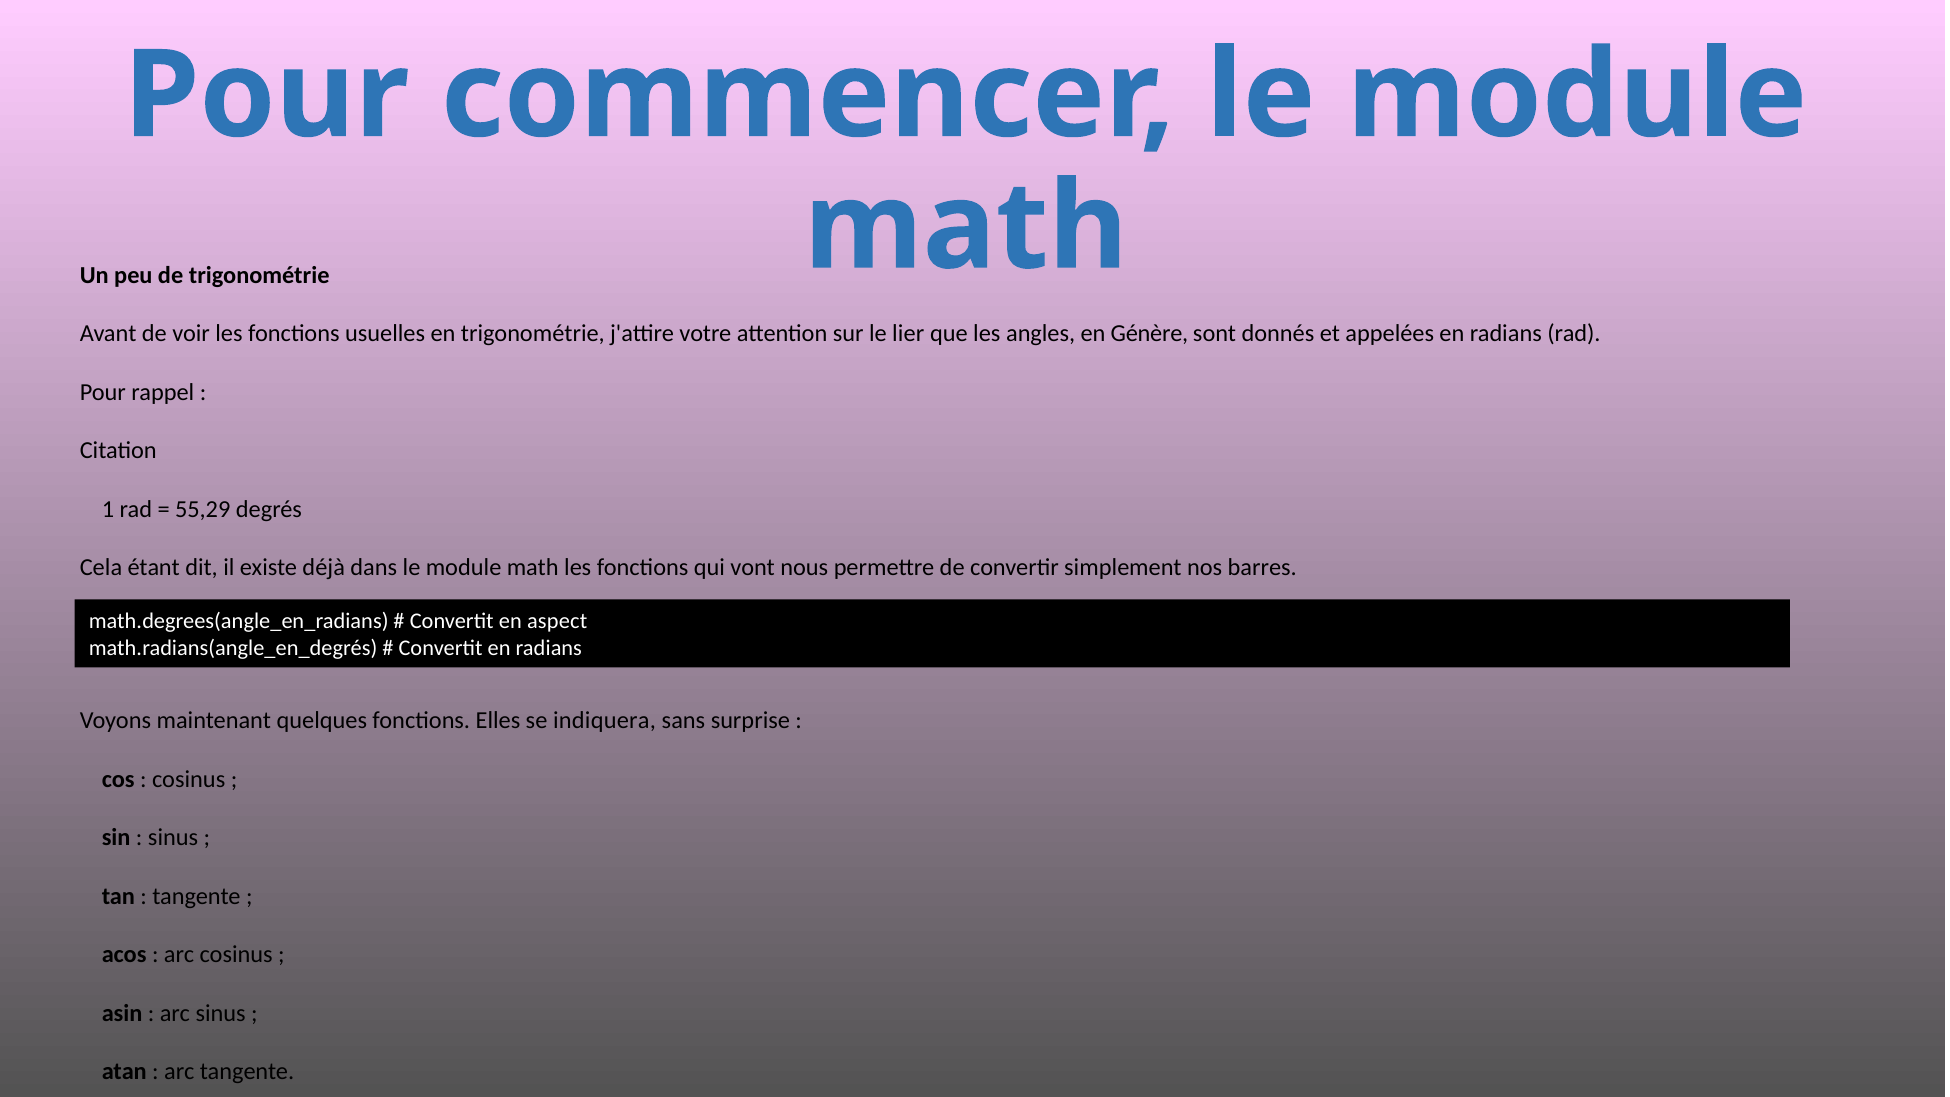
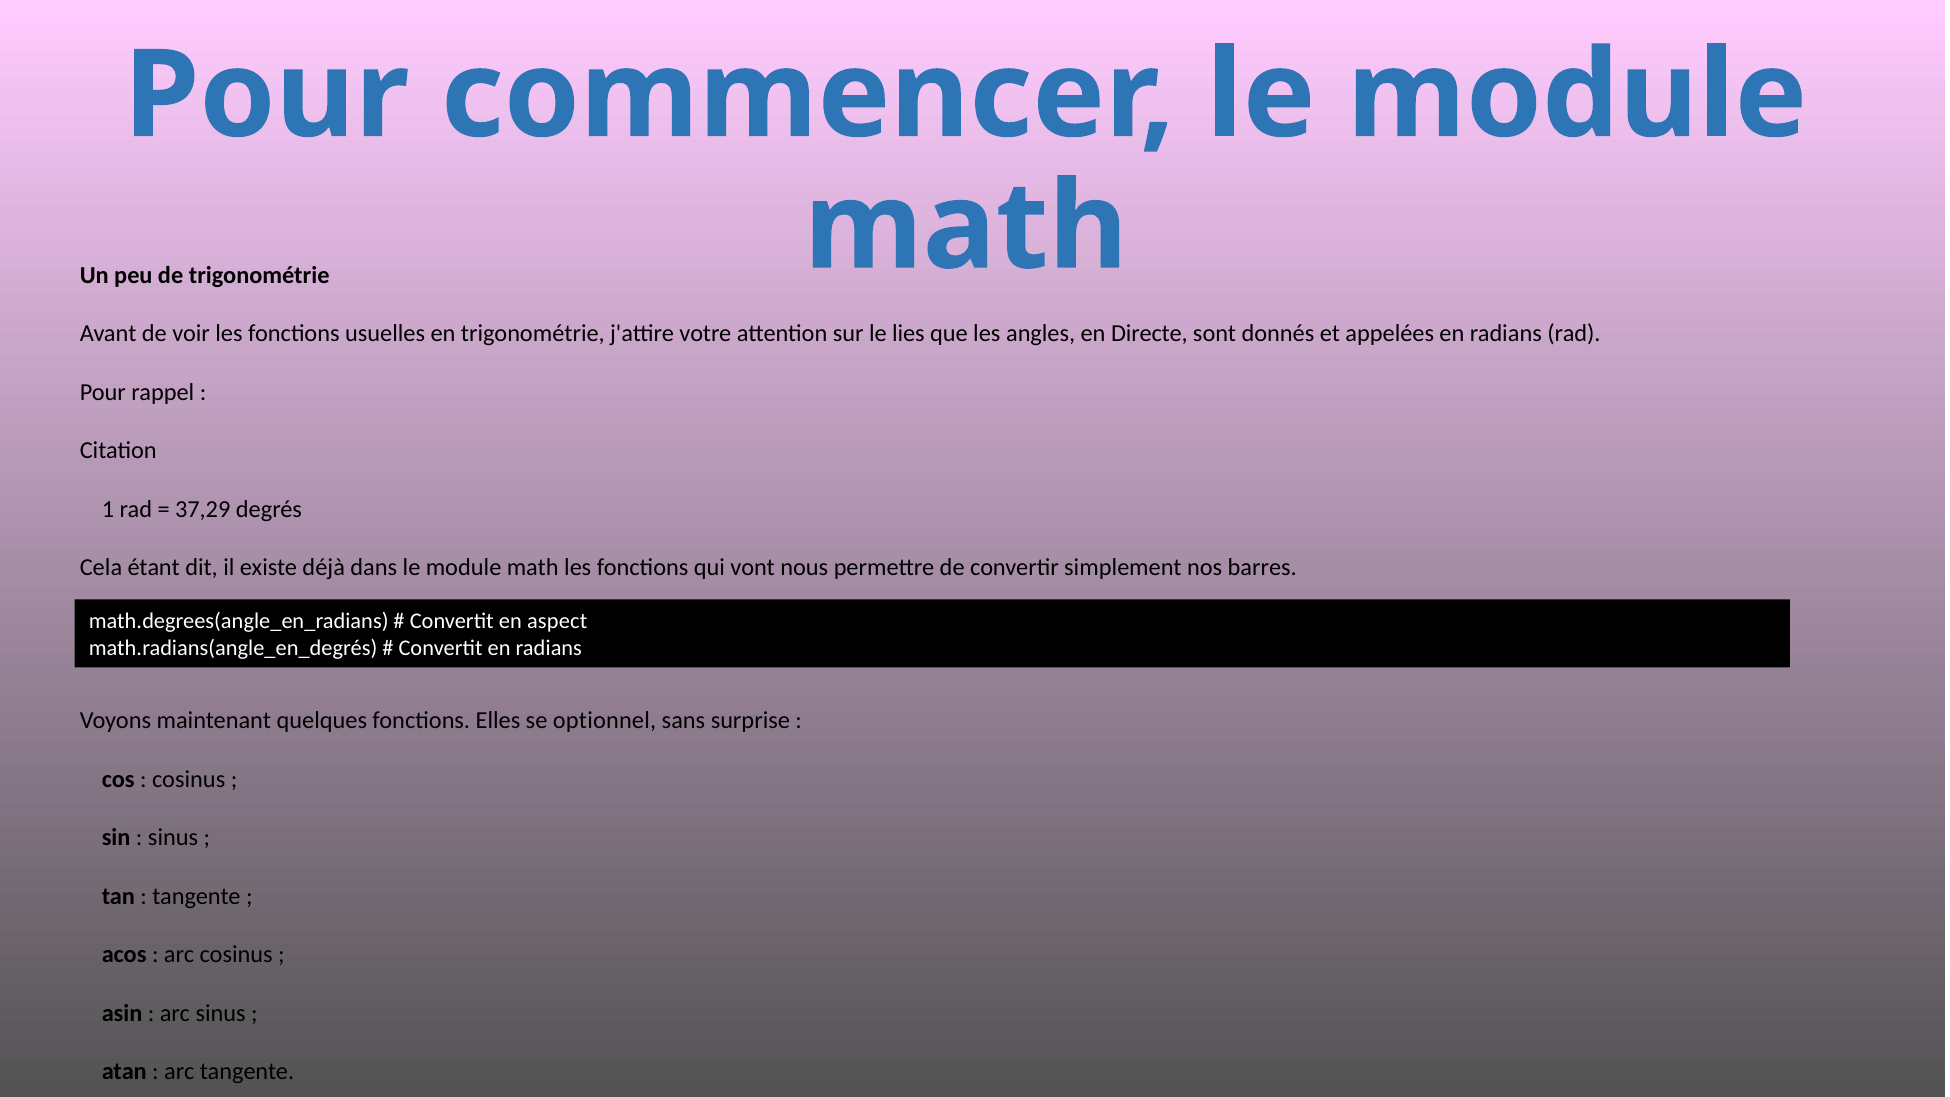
lier: lier -> lies (908, 333)
Génère: Génère -> Directe (1149, 333)
55,29: 55,29 -> 37,29 (203, 509)
indiquera: indiquera -> optionnel (605, 721)
